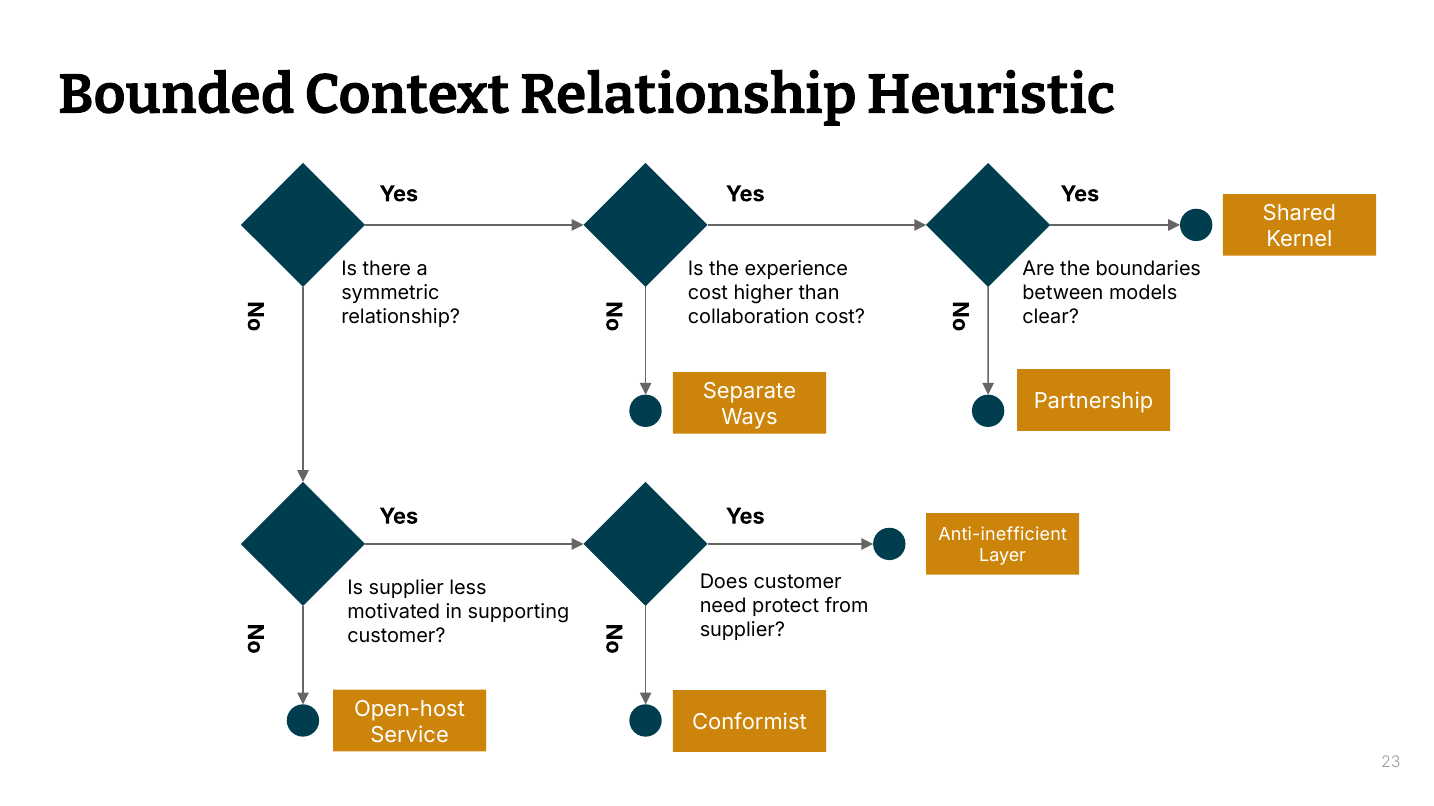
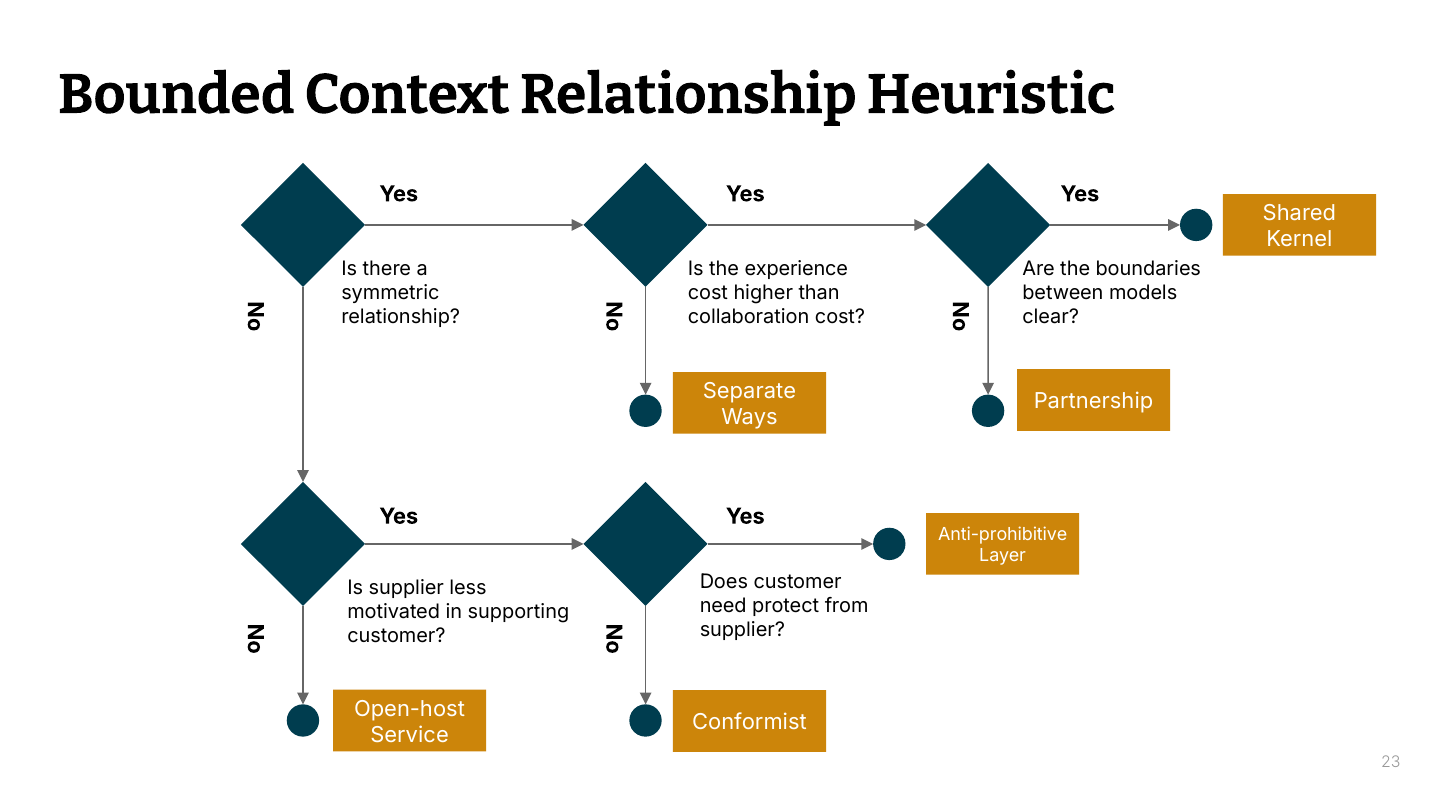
Anti-inefficient: Anti-inefficient -> Anti-prohibitive (1003, 535)
